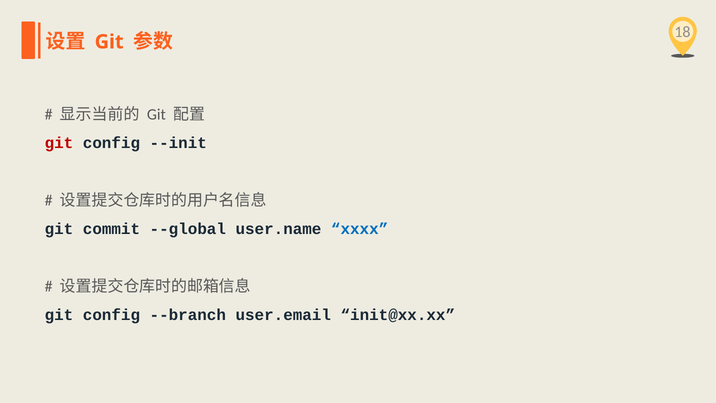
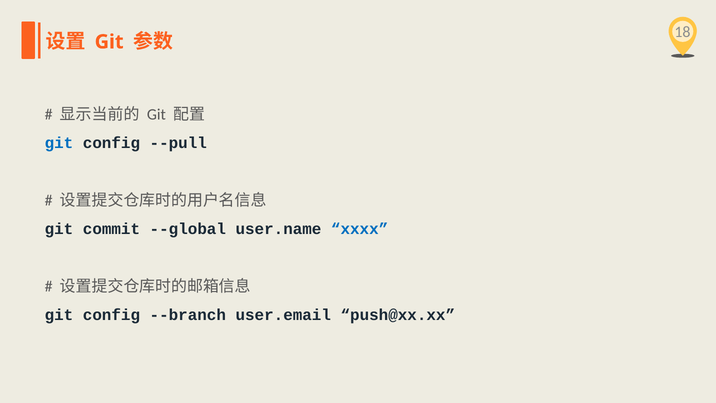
git colour: red -> blue (59, 143)
--init: --init -> --pull (178, 143)
init@xx.xx: init@xx.xx -> push@xx.xx (398, 315)
